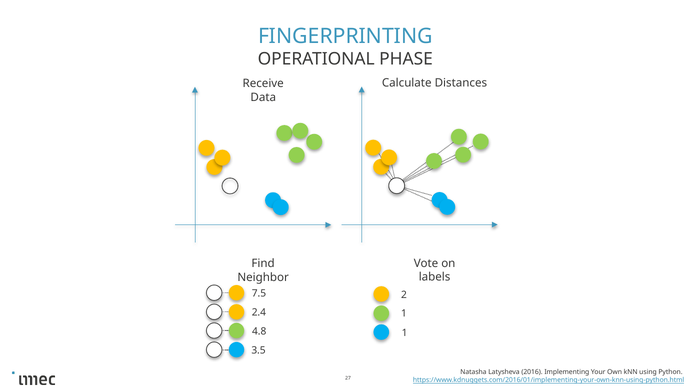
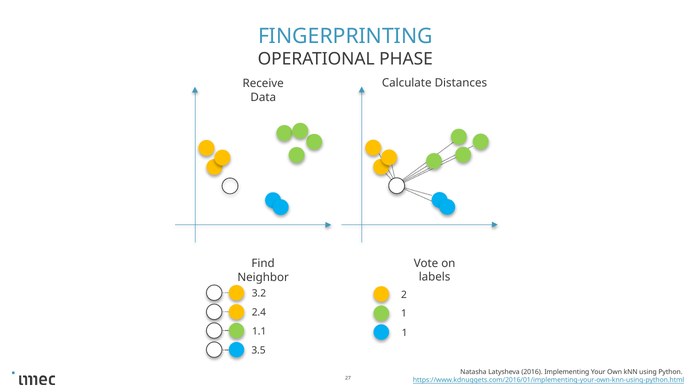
7.5: 7.5 -> 3.2 (259, 294)
4.8: 4.8 -> 1.1 (259, 332)
